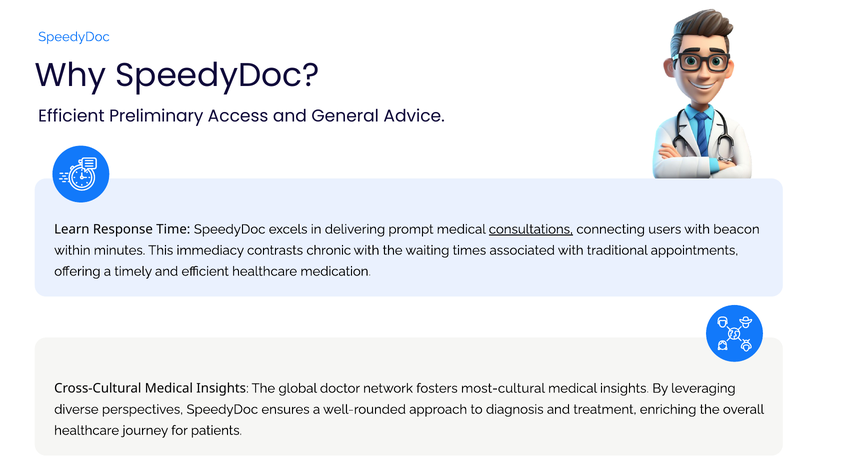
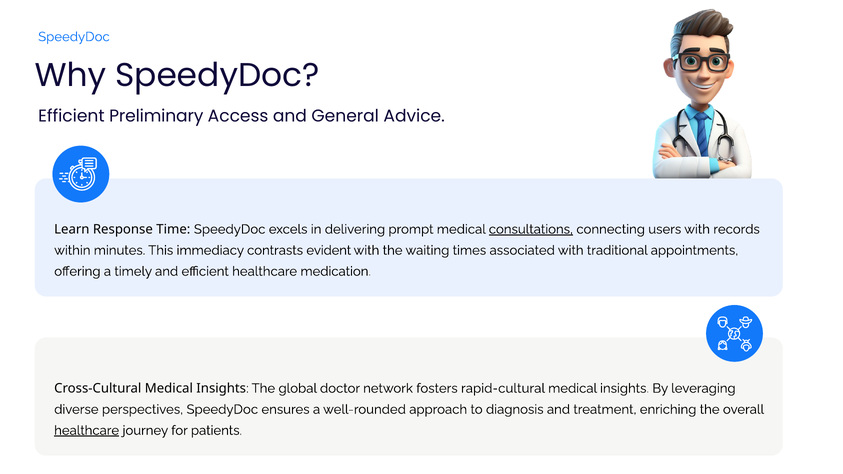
beacon: beacon -> records (737, 229)
chronic: chronic -> evident (329, 250)
most-cultural: most-cultural -> rapid-cultural (503, 389)
healthcare underline: none -> present (87, 431)
